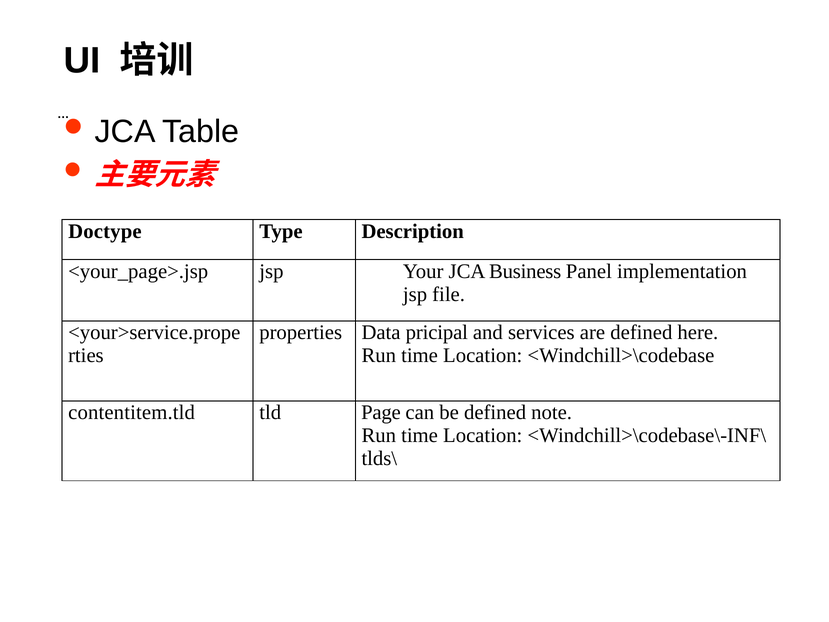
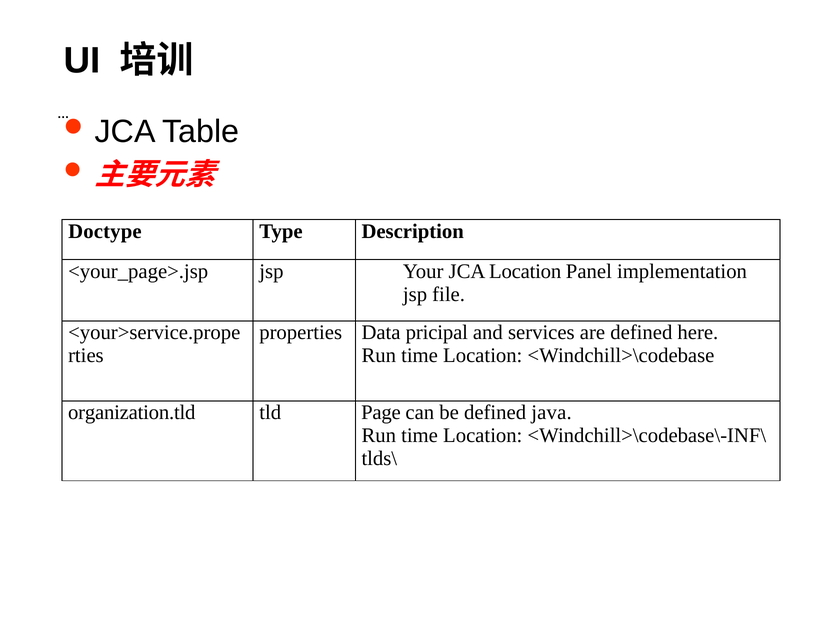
JCA Business: Business -> Location (525, 271)
contentitem.tld: contentitem.tld -> organization.tld (132, 412)
note: note -> java (552, 412)
